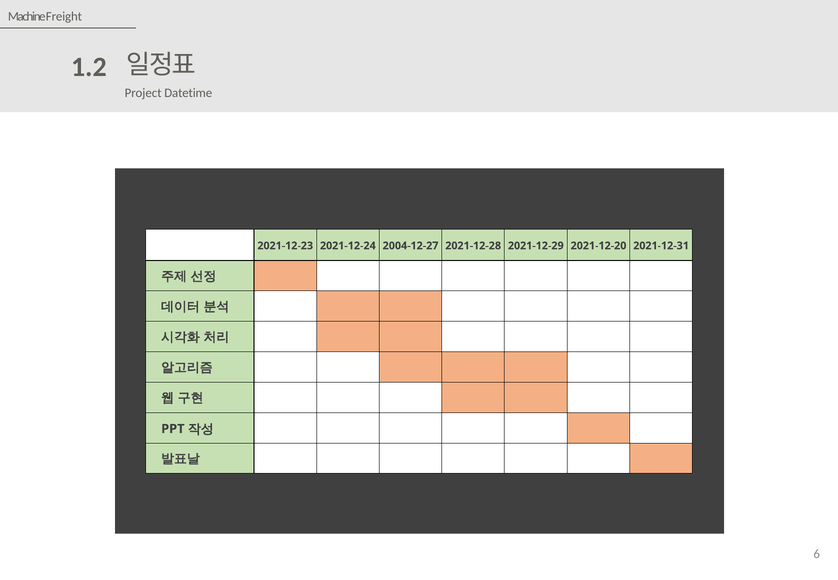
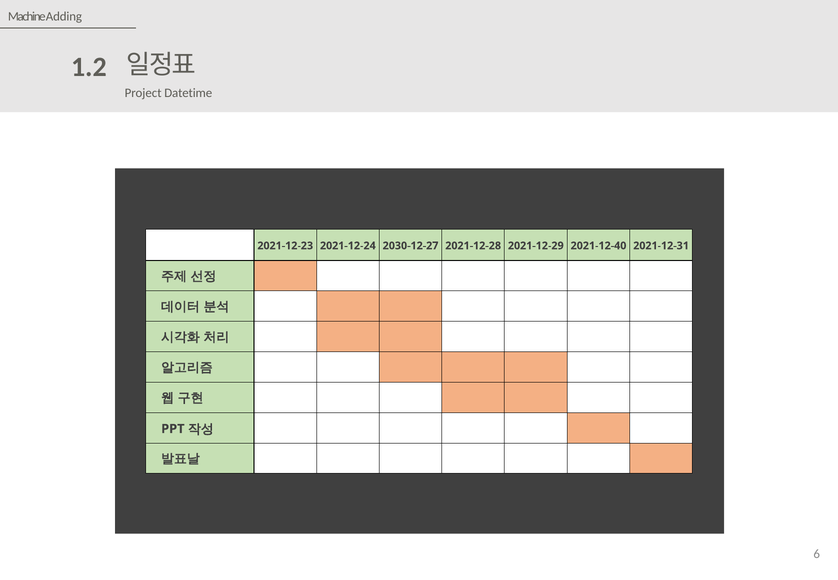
Freight: Freight -> Adding (64, 16)
2004-12-27: 2004-12-27 -> 2030-12-27 (411, 246)
2021-12-20: 2021-12-20 -> 2021-12-40 (598, 246)
